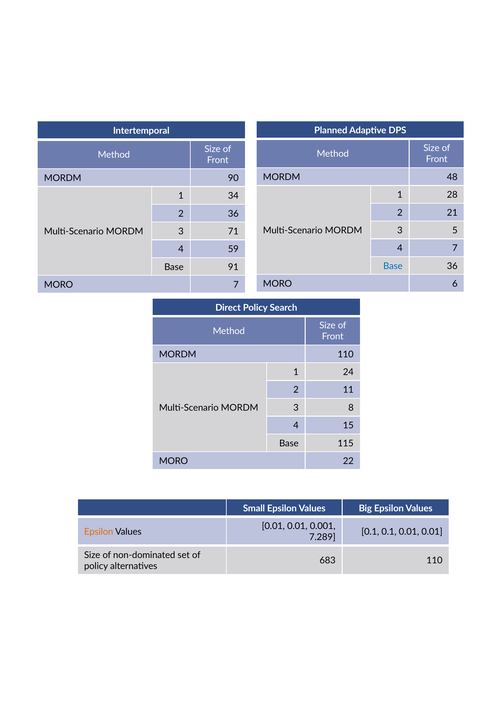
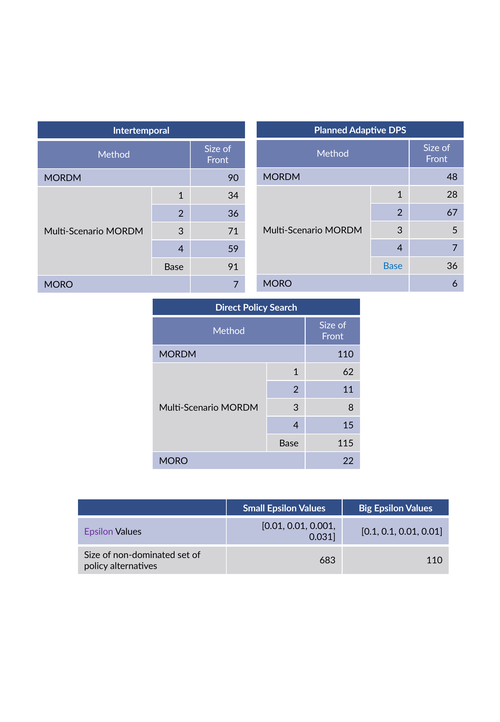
21: 21 -> 67 (452, 213)
24: 24 -> 62 (348, 372)
Epsilon colour: orange -> purple (99, 532)
7.289: 7.289 -> 0.031 (322, 537)
